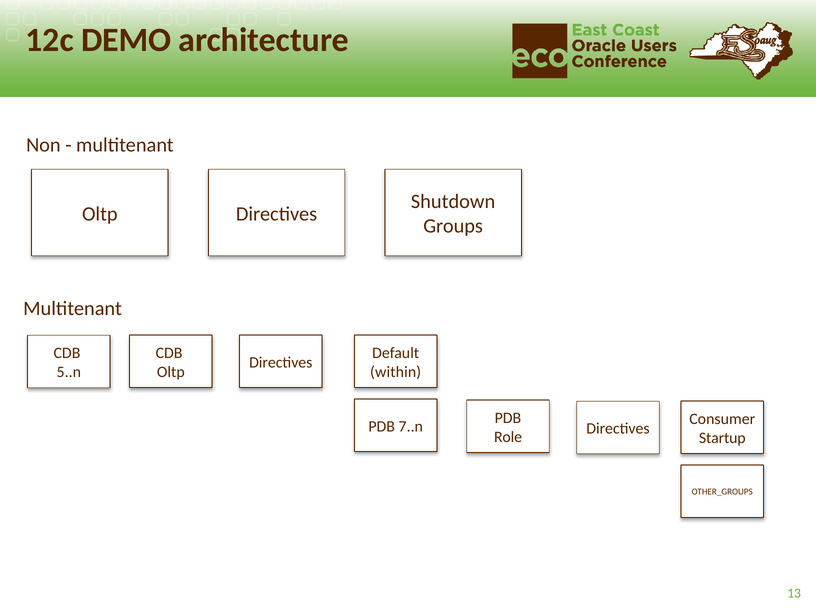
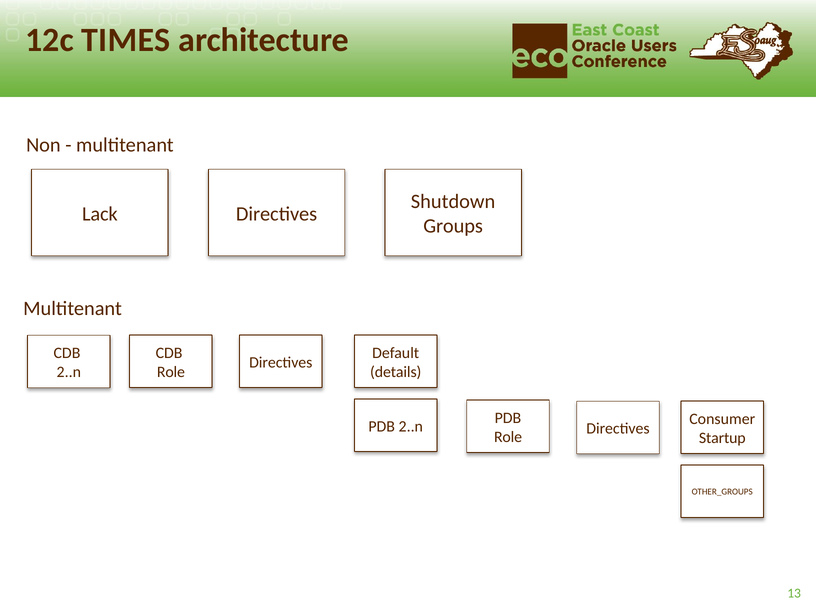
DEMO: DEMO -> TIMES (126, 40)
Oltp: Oltp -> Lack (100, 214)
Oltp: Oltp -> Role (171, 372)
within: within -> details (396, 372)
5..n: 5..n -> 2..n (69, 372)
PDB 7..n: 7..n -> 2..n (411, 426)
